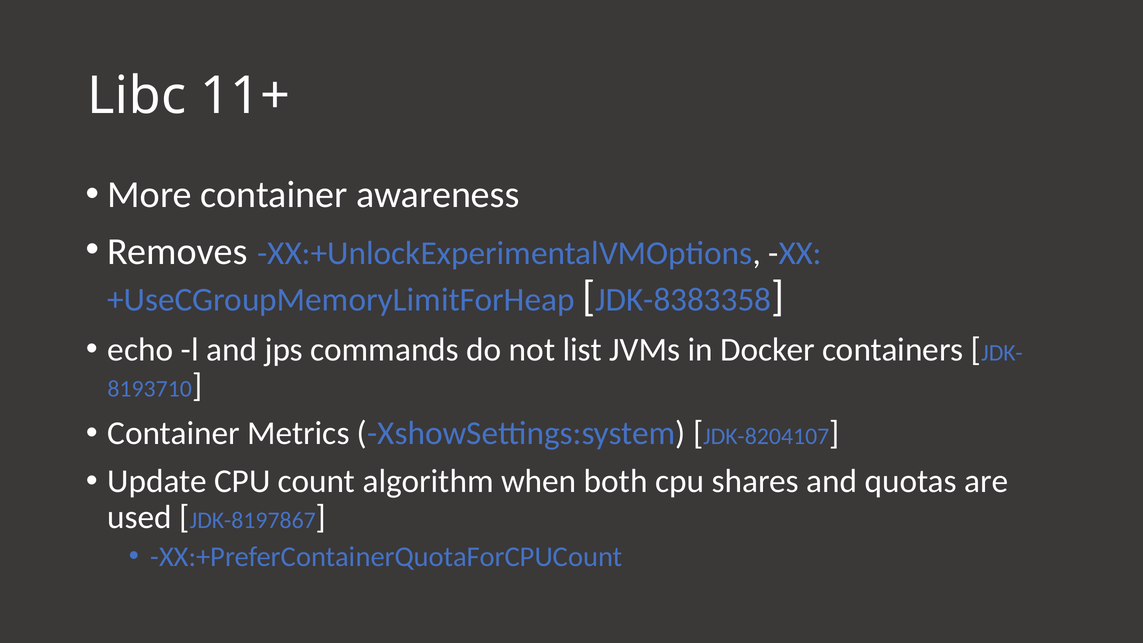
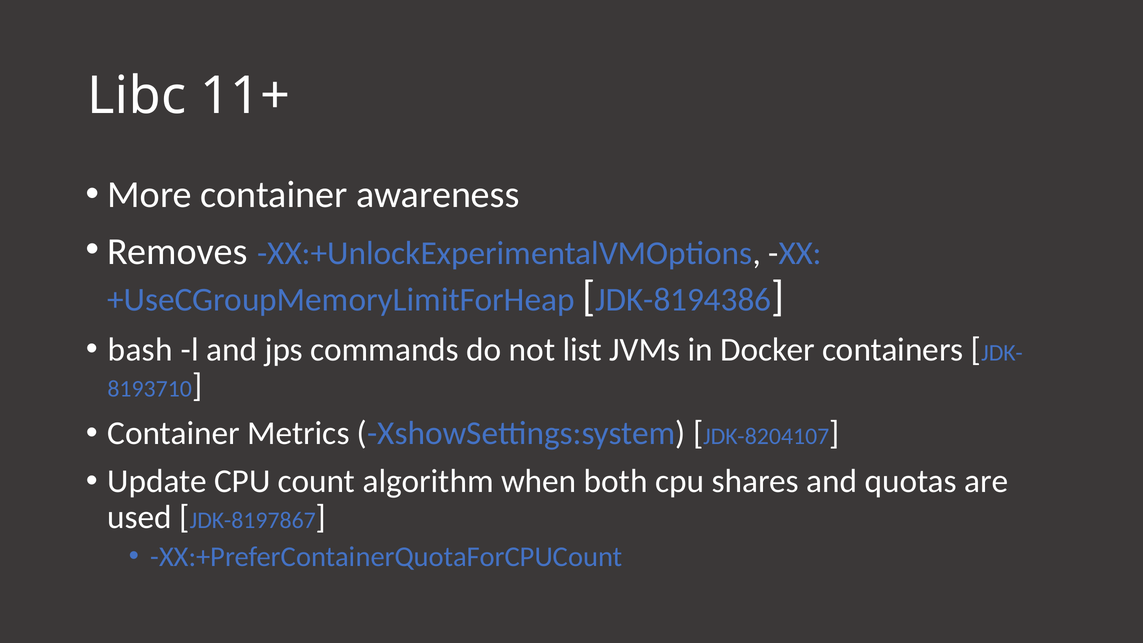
JDK-8383358: JDK-8383358 -> JDK-8194386 (683, 300)
echo: echo -> bash (140, 350)
